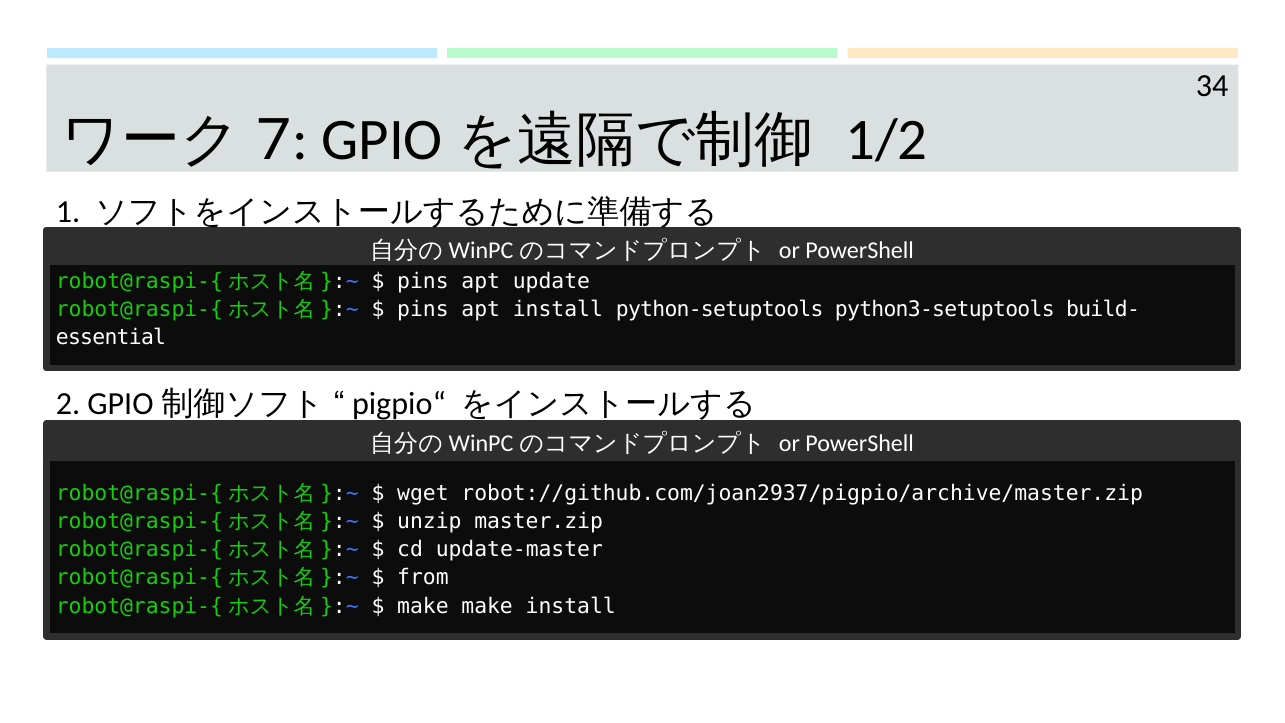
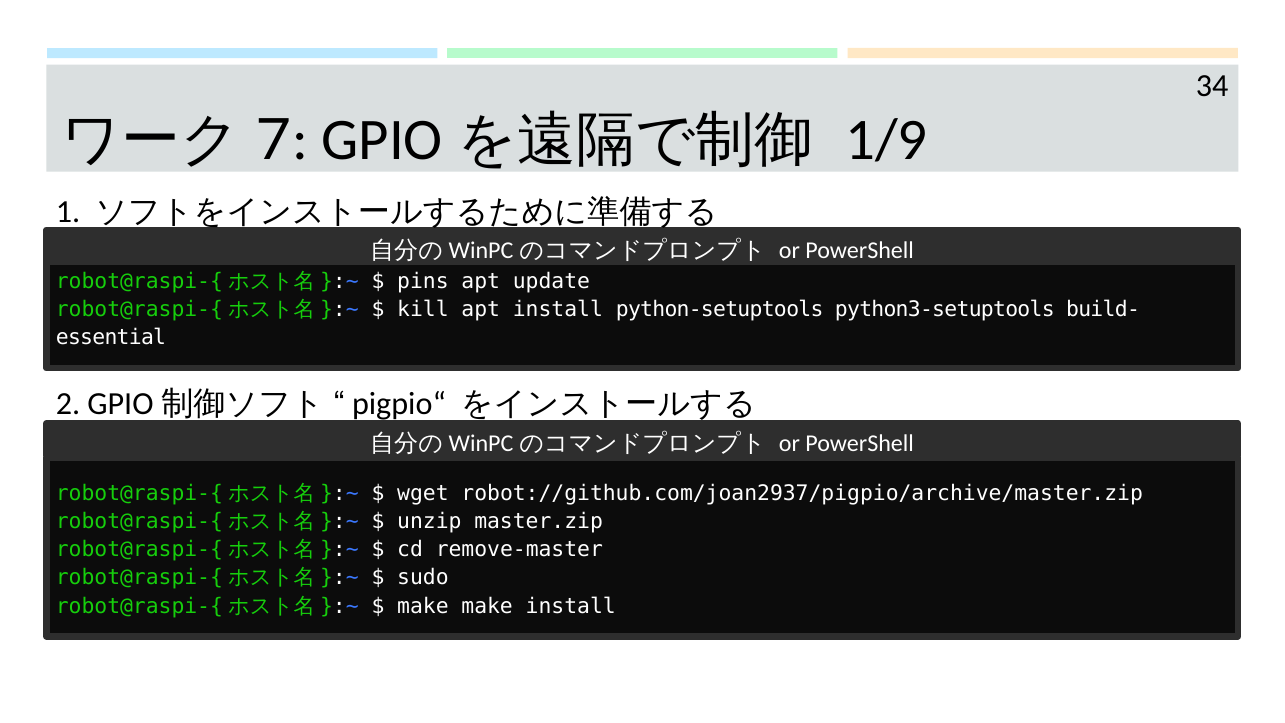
1/2: 1/2 -> 1/9 (887, 140)
pins: pins -> kill (423, 309)
update-master: update-master -> remove-master (519, 549)
from: from -> sudo (423, 578)
